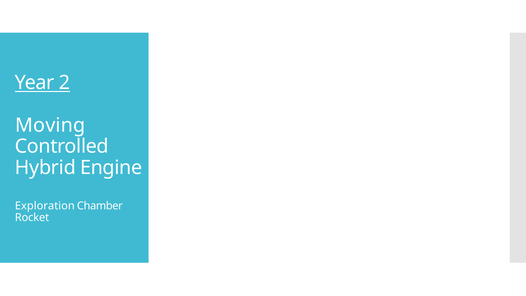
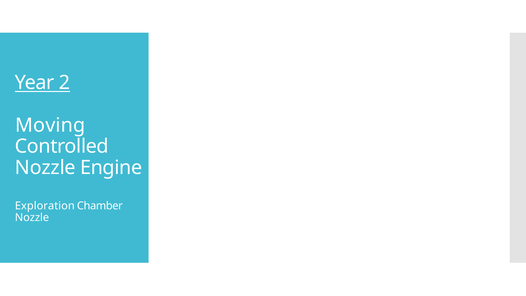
Hybrid: Hybrid -> Nozzle (45, 168)
Rocket: Rocket -> Nozzle (32, 218)
